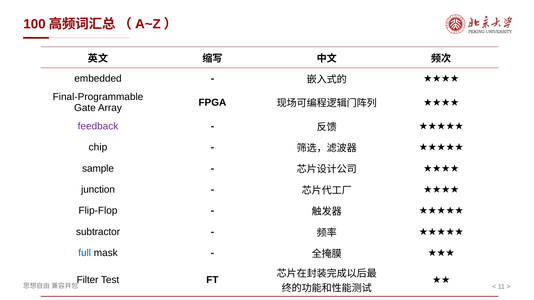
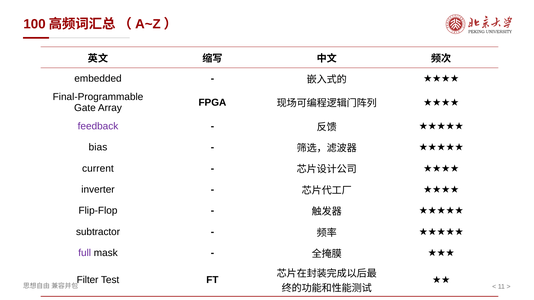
chip: chip -> bias (98, 147)
sample: sample -> current (98, 169)
junction: junction -> inverter (98, 190)
full colour: blue -> purple (85, 253)
